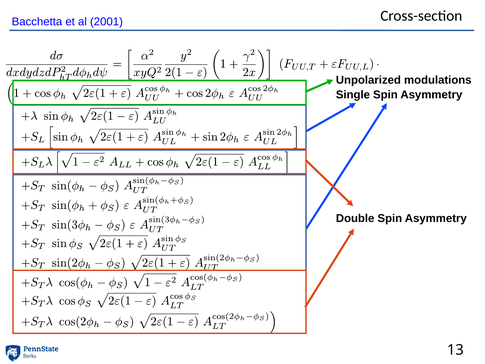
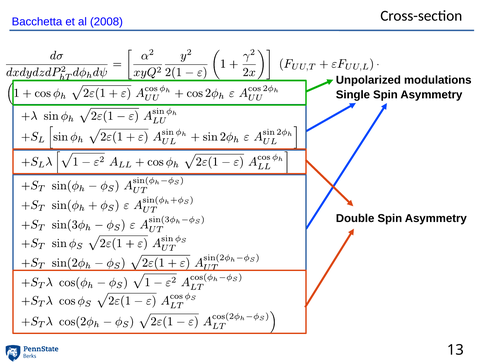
2001: 2001 -> 2008 (106, 22)
